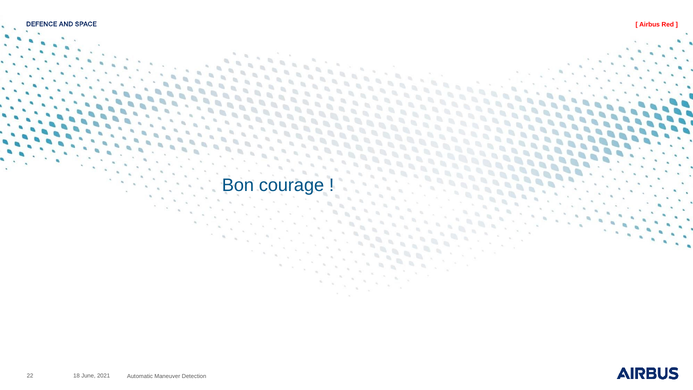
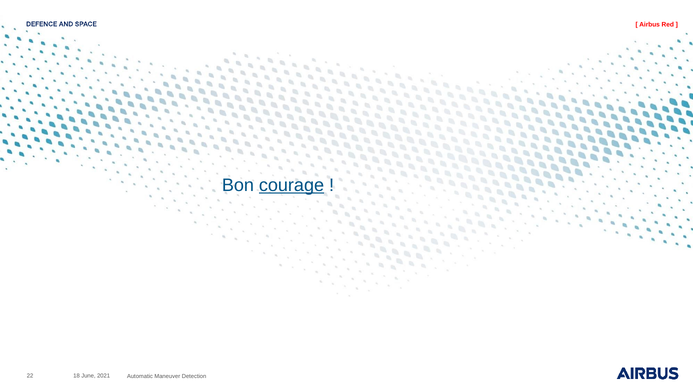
courage underline: none -> present (292, 185)
